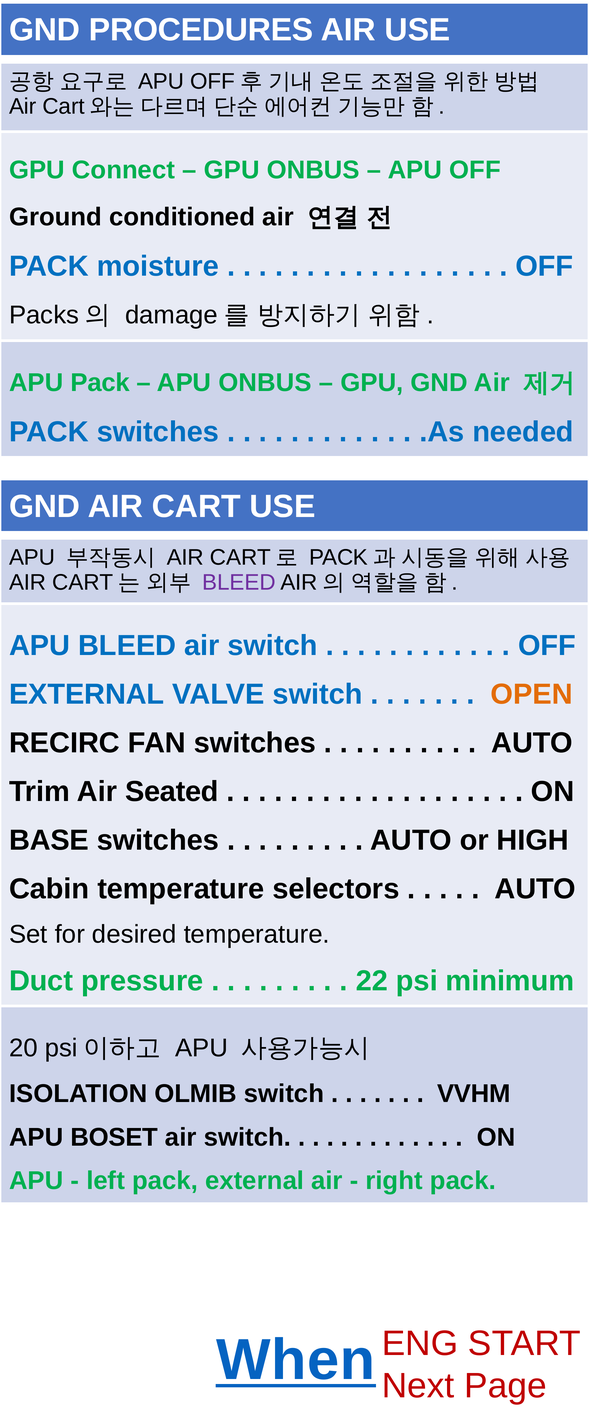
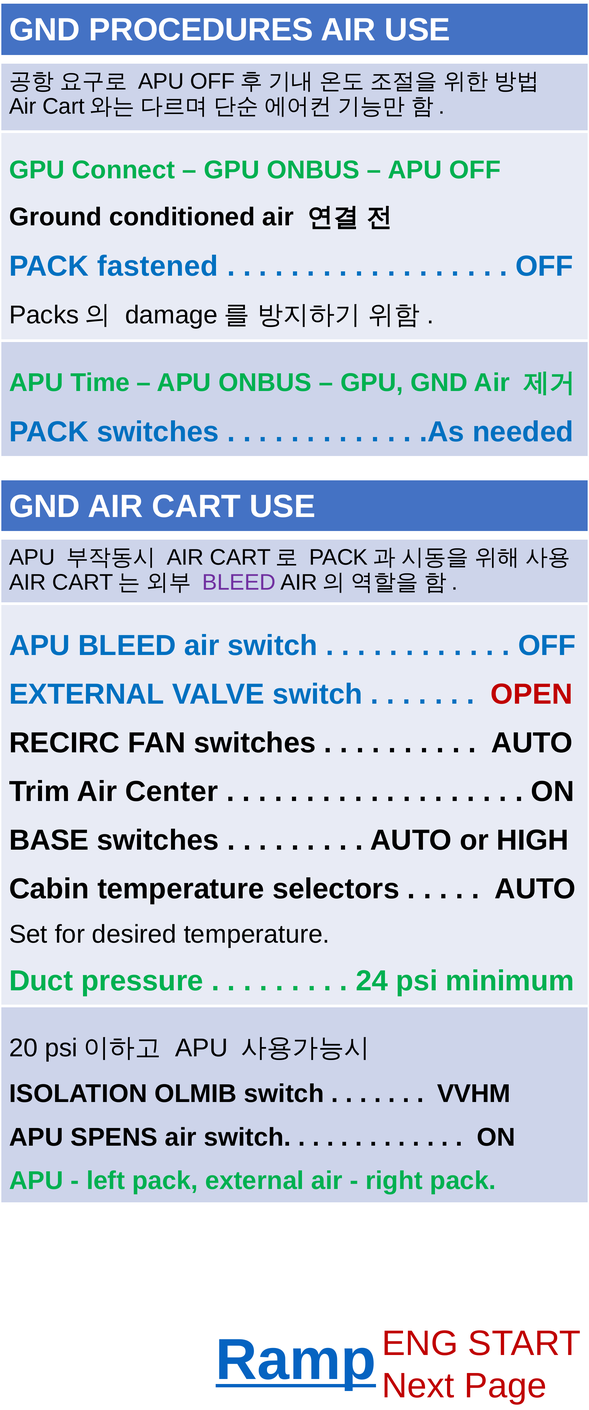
moisture: moisture -> fastened (158, 266)
APU Pack: Pack -> Time (100, 382)
OPEN colour: orange -> red (532, 694)
Seated: Seated -> Center (172, 791)
22: 22 -> 24 (372, 981)
BOSET: BOSET -> SPENS (114, 1137)
When: When -> Ramp (296, 1359)
